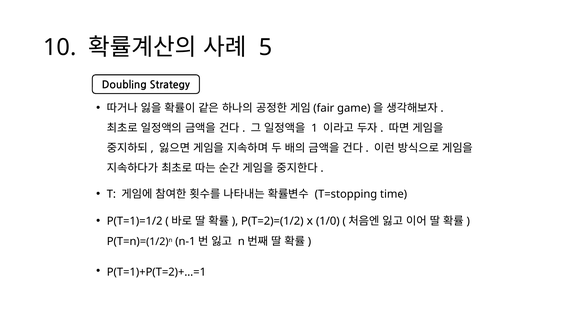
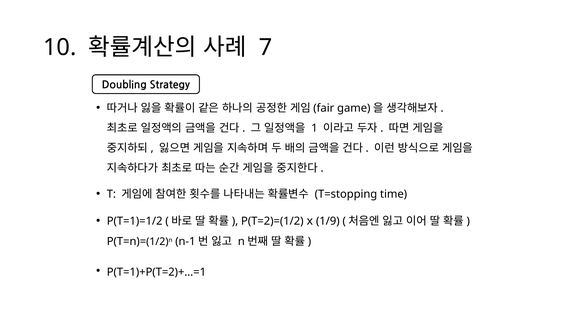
5: 5 -> 7 (265, 48)
1/0: 1/0 -> 1/9 (328, 222)
